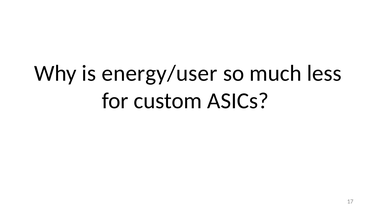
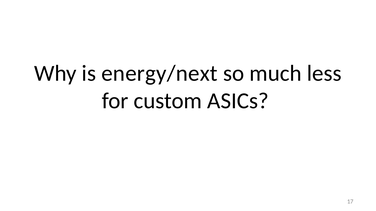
energy/user: energy/user -> energy/next (159, 73)
